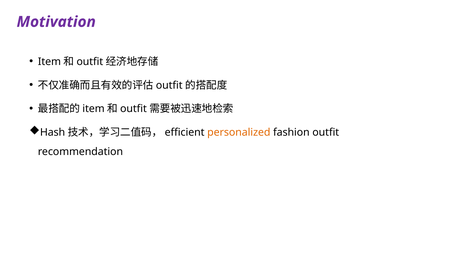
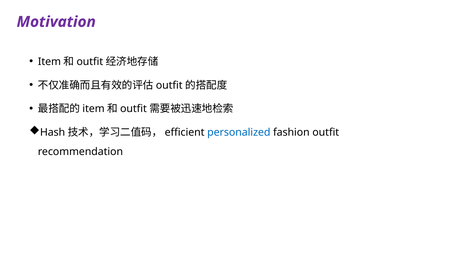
personalized colour: orange -> blue (239, 132)
